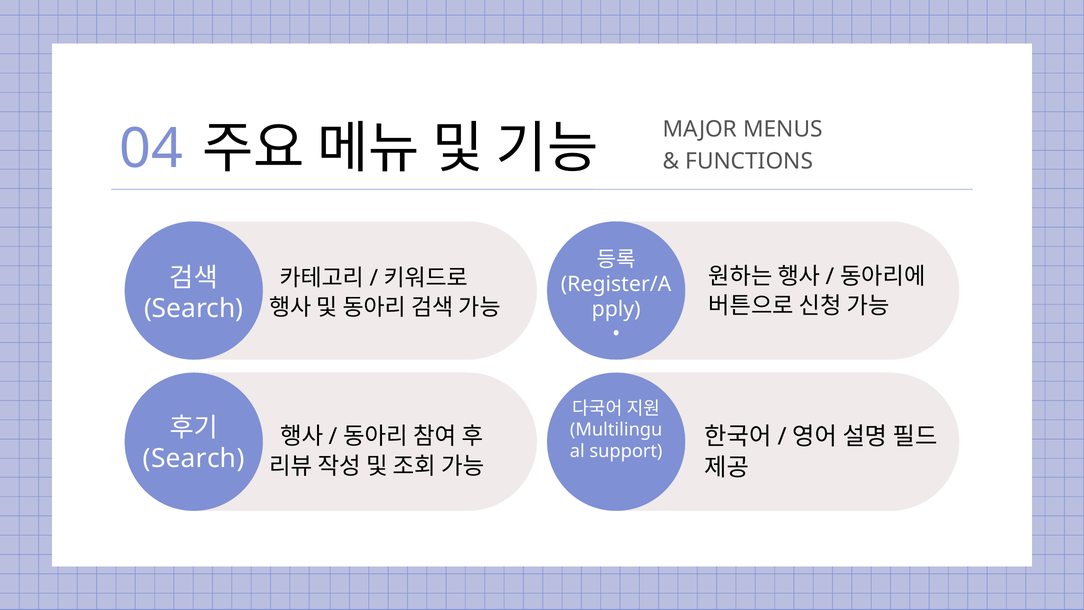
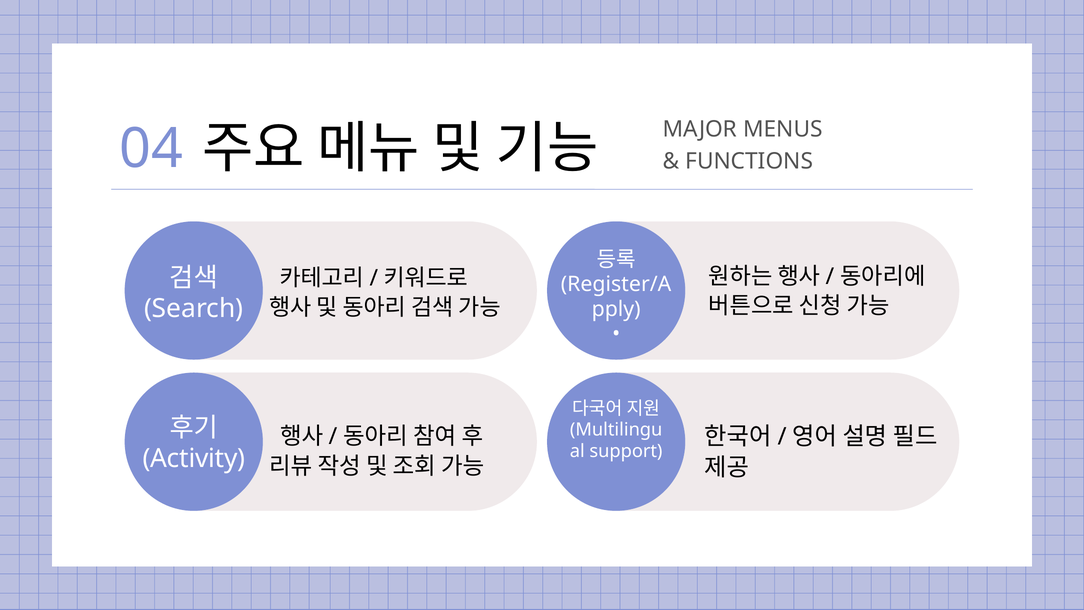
Search: Search -> Activity (194, 458)
